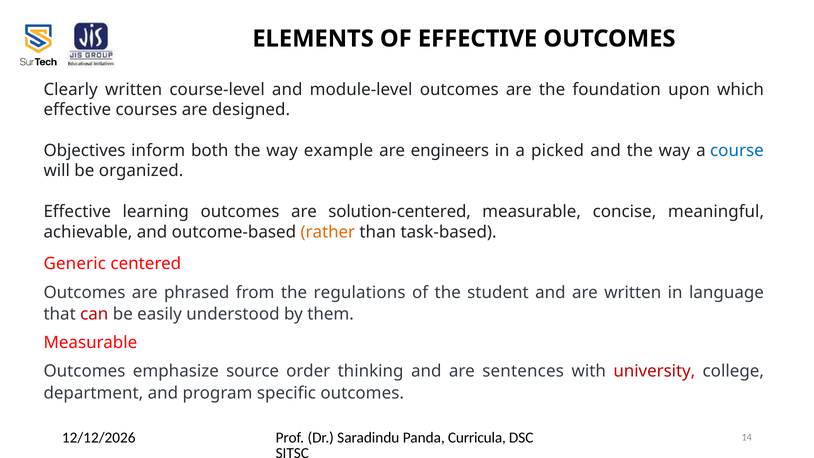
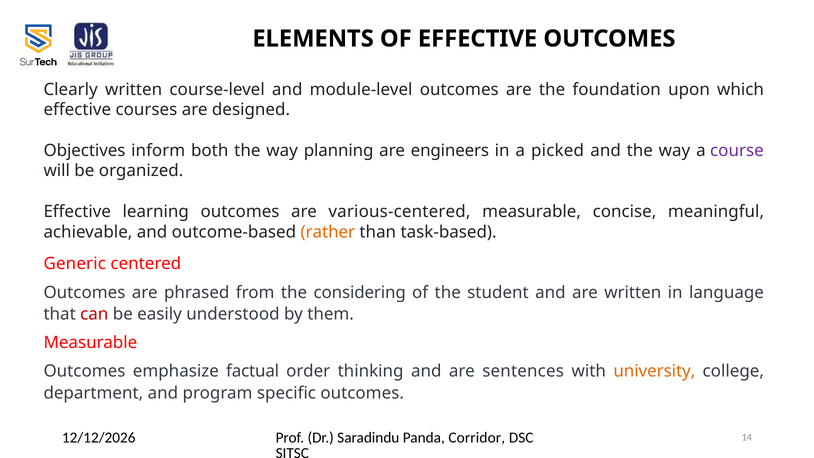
example: example -> planning (339, 150)
course colour: blue -> purple (737, 150)
solution-centered: solution-centered -> various-centered (399, 211)
regulations: regulations -> considering (360, 292)
source: source -> factual (253, 371)
university colour: red -> orange (654, 371)
Curricula: Curricula -> Corridor (477, 438)
